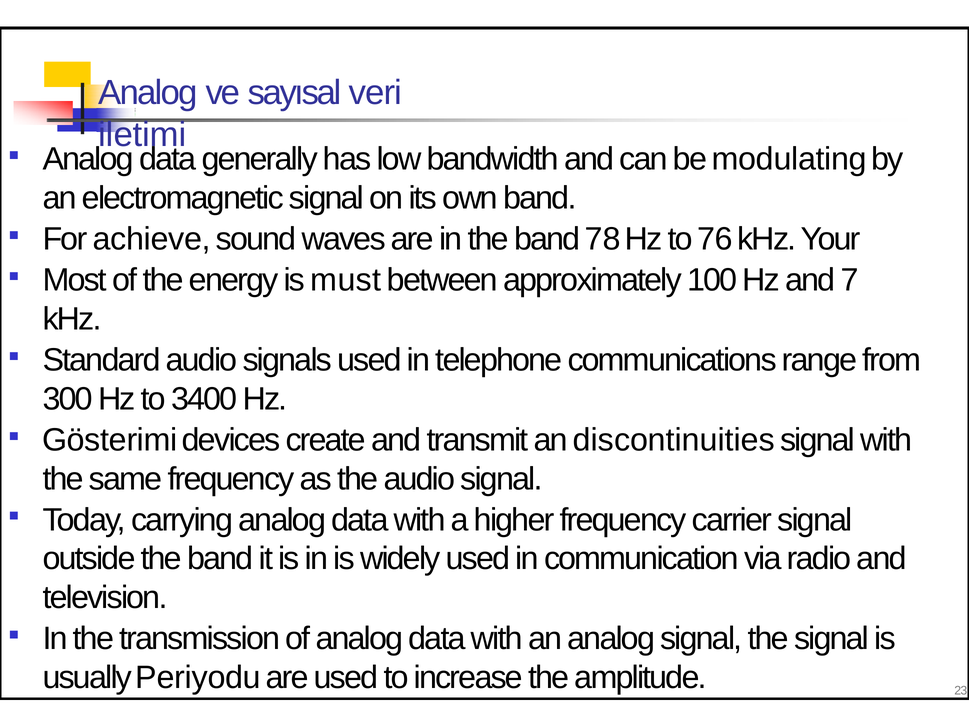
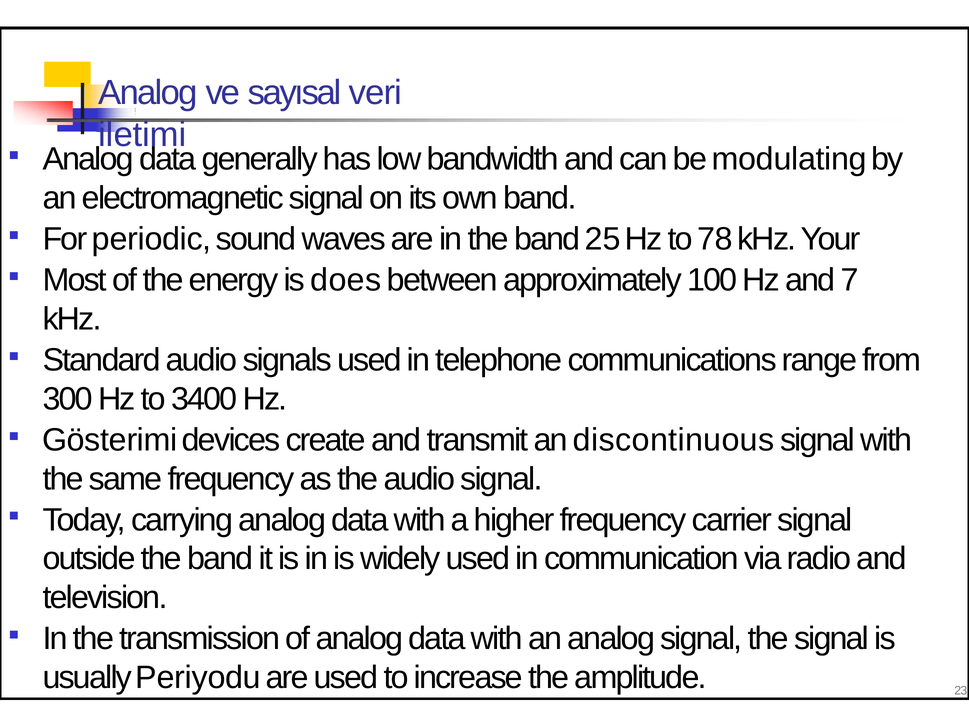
achieve: achieve -> periodic (152, 239)
78: 78 -> 25 (603, 239)
76: 76 -> 78 (715, 239)
must: must -> does (346, 280)
discontinuities: discontinuities -> discontinuous (674, 440)
